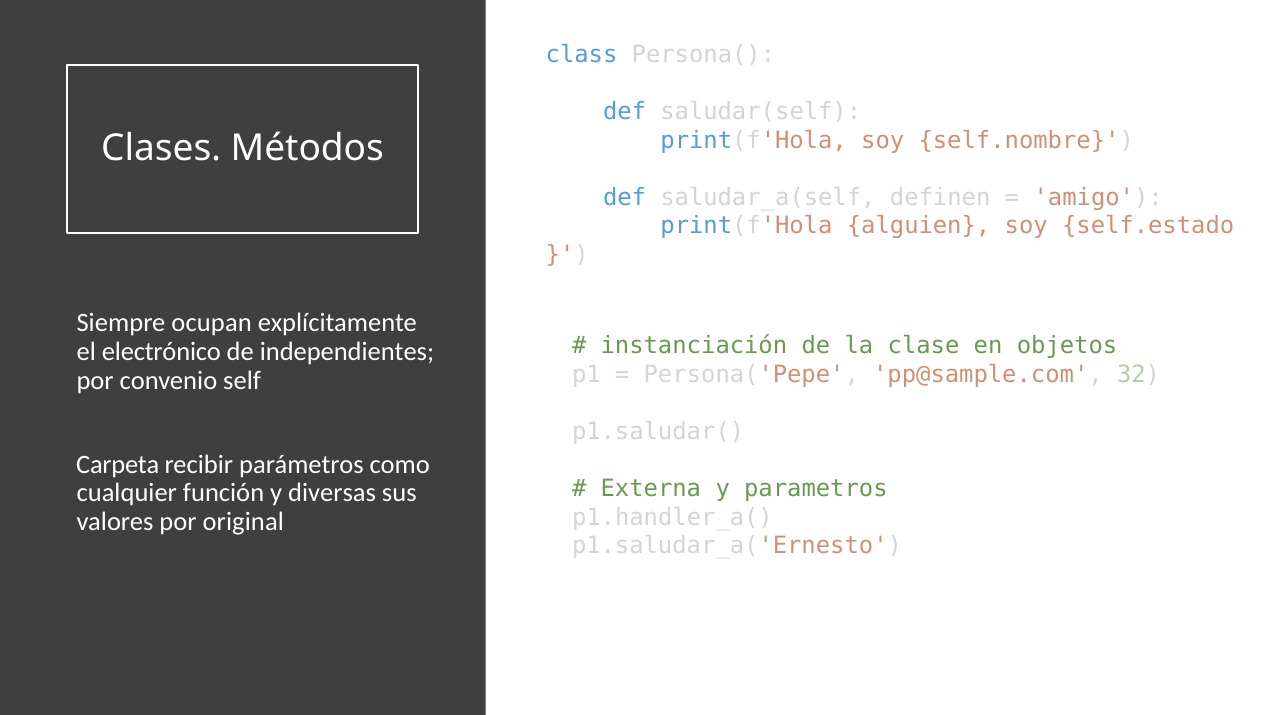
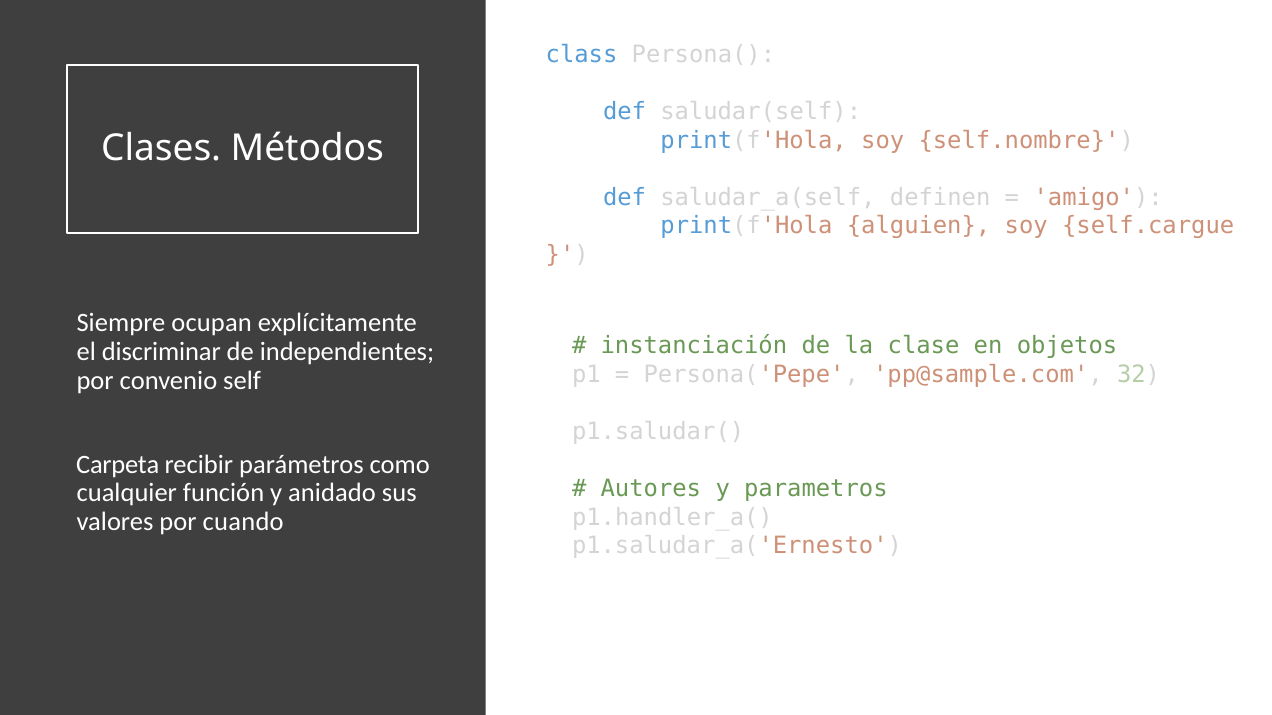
self.estado: self.estado -> self.cargue (1148, 226)
electrónico: electrónico -> discriminar (161, 352)
Externa: Externa -> Autores (651, 489)
diversas: diversas -> anidado (332, 493)
original: original -> cuando (243, 522)
